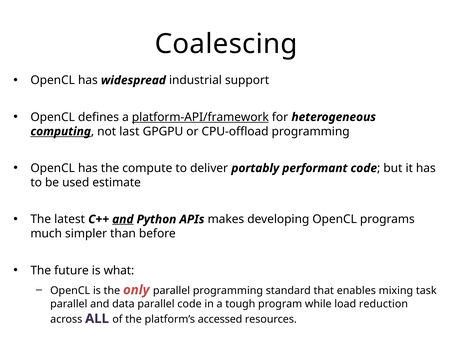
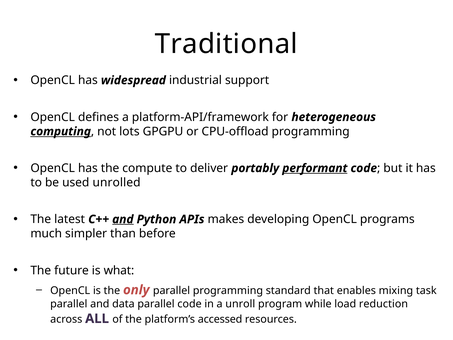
Coalescing: Coalescing -> Traditional (226, 44)
platform-API/framework underline: present -> none (200, 117)
last: last -> lots (129, 131)
performant underline: none -> present (315, 168)
estimate: estimate -> unrolled (117, 182)
tough: tough -> unroll (240, 304)
